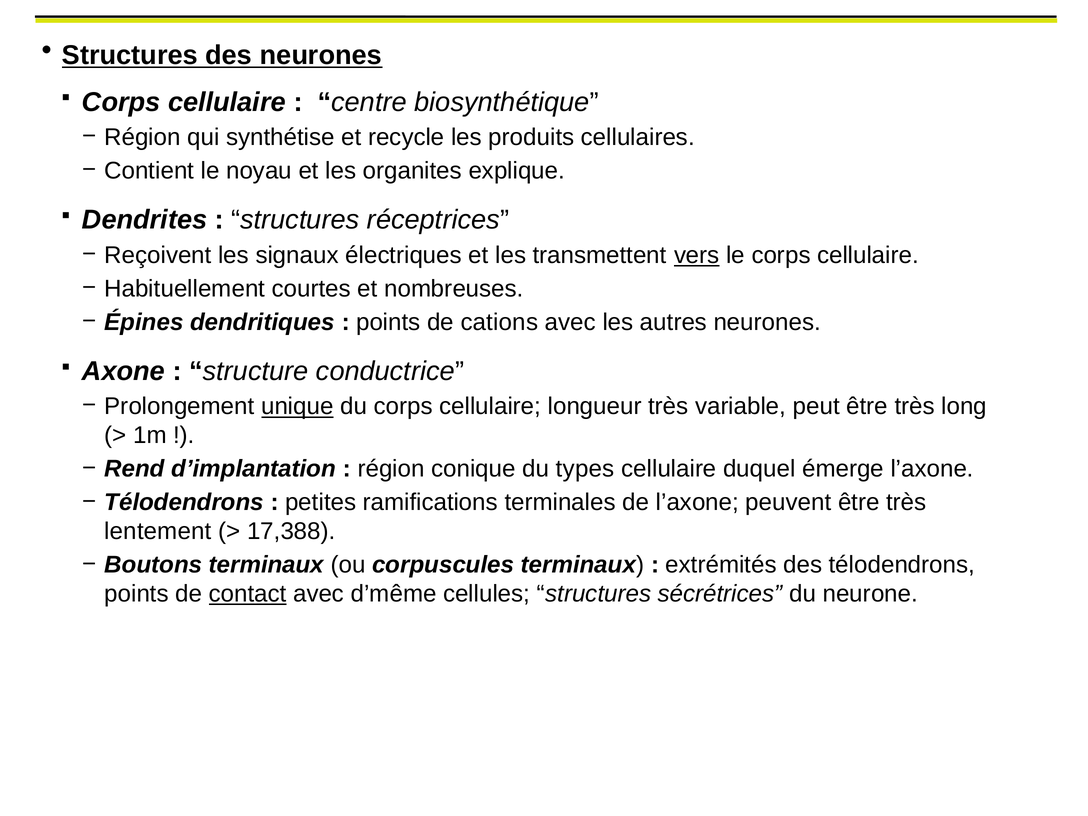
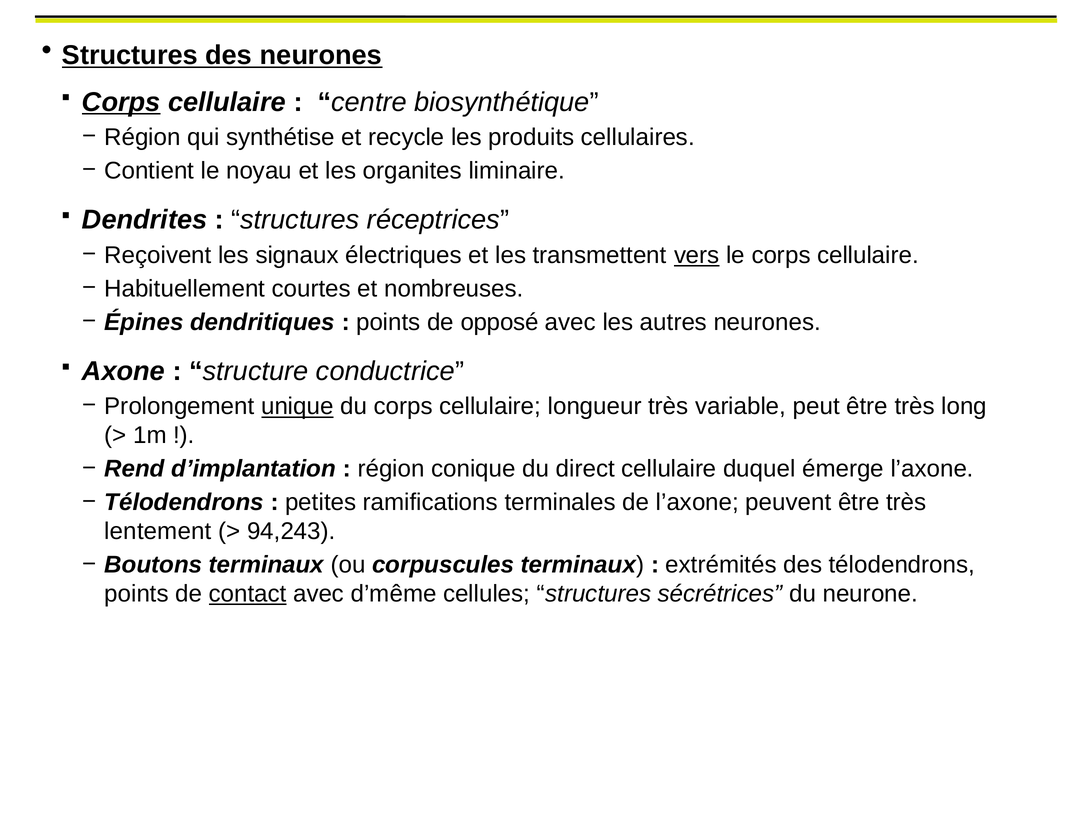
Corps underline: none -> present (121, 102)
explique: explique -> liminaire (517, 171)
cations: cations -> opposé (500, 322)
types: types -> direct (585, 469)
17,388: 17,388 -> 94,243 (291, 531)
